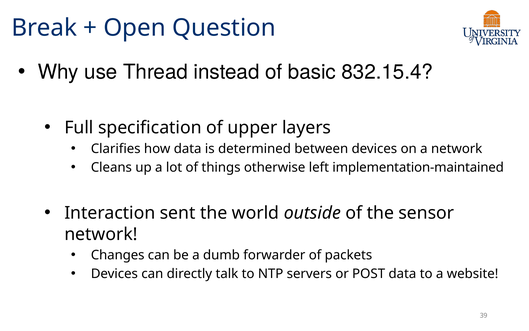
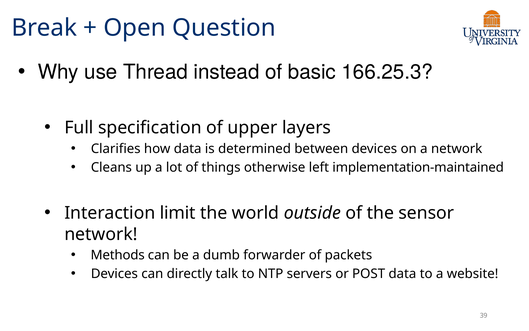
832.15.4: 832.15.4 -> 166.25.3 (387, 72)
sent: sent -> limit (178, 213)
Changes: Changes -> Methods (118, 255)
